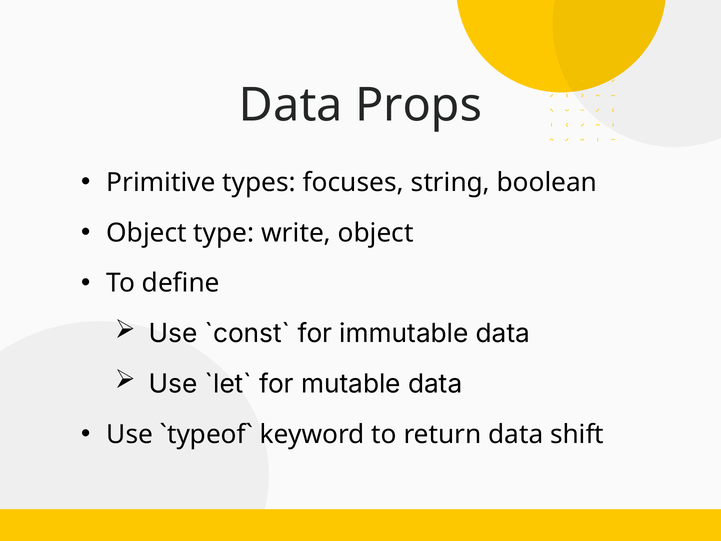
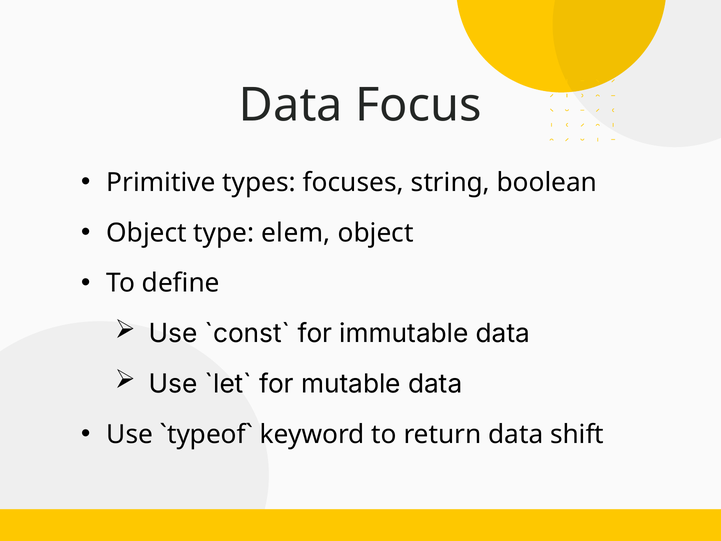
Props: Props -> Focus (418, 105)
write: write -> elem (296, 233)
